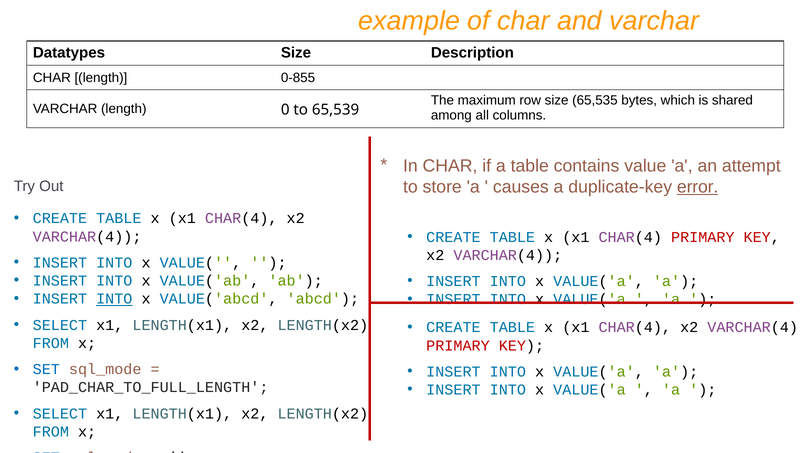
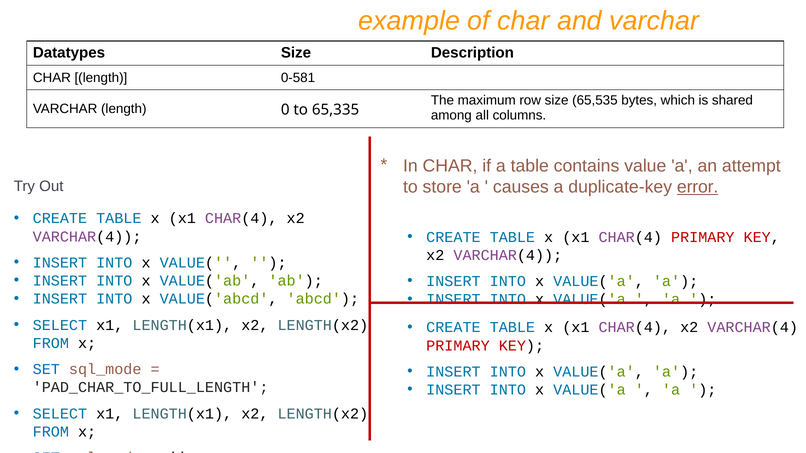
0-855: 0-855 -> 0-581 (298, 78)
65,539: 65,539 -> 65,335 (336, 110)
INTO underline: present -> none (114, 299)
